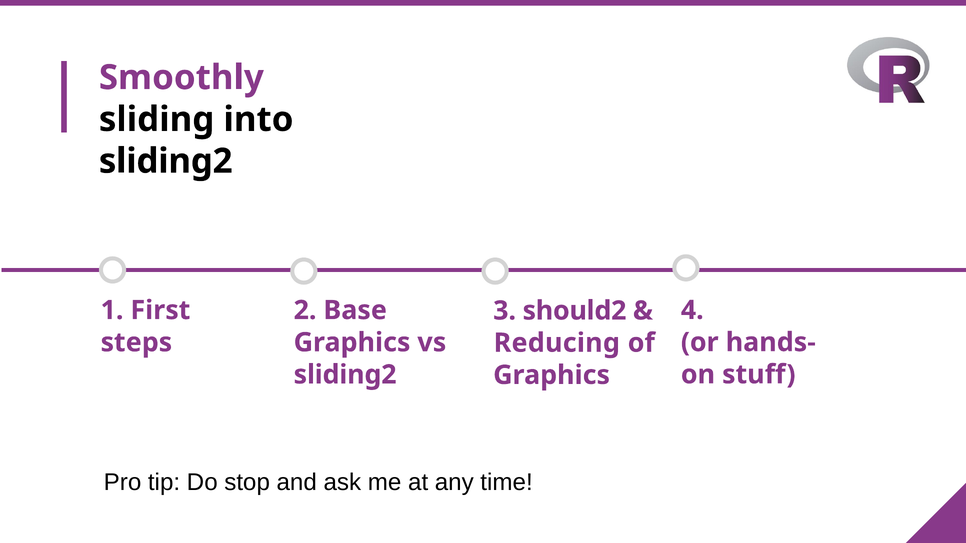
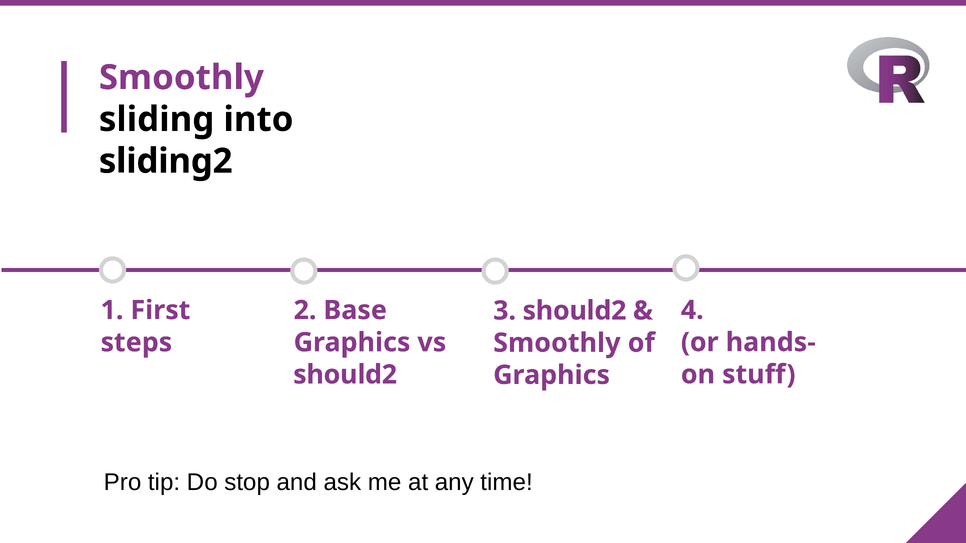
Reducing: Reducing -> Smoothly (557, 343)
sliding2: sliding2 -> should2 (345, 375)
